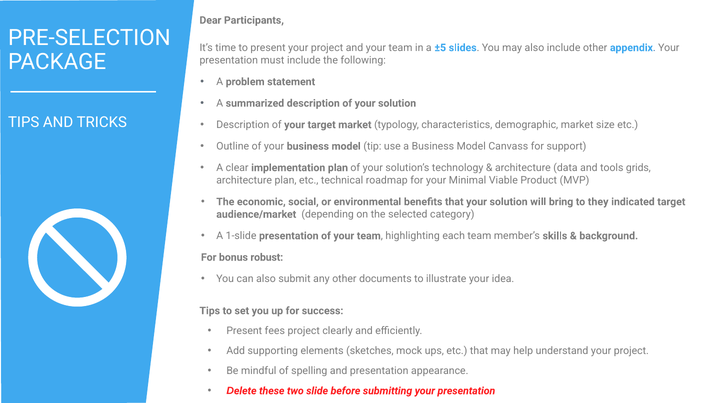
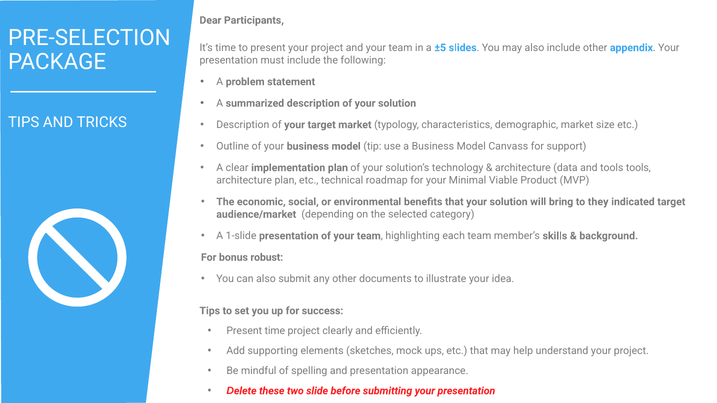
tools grids: grids -> tools (638, 168)
Present fees: fees -> time (275, 331)
